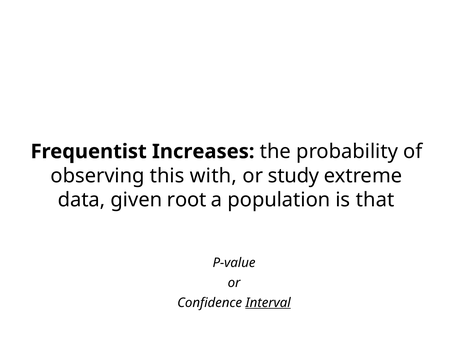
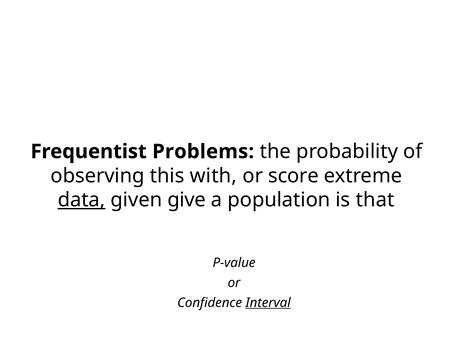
Increases: Increases -> Problems (203, 151)
study: study -> score (294, 176)
data underline: none -> present (82, 200)
root: root -> give (187, 200)
